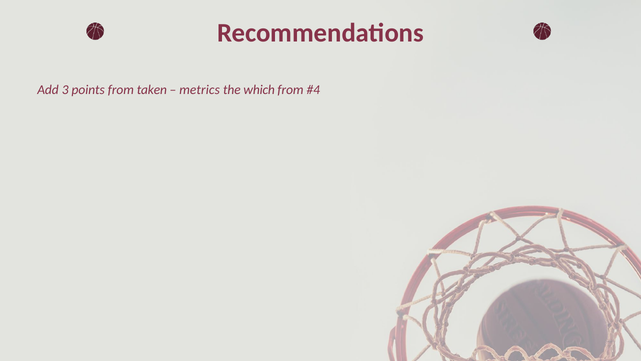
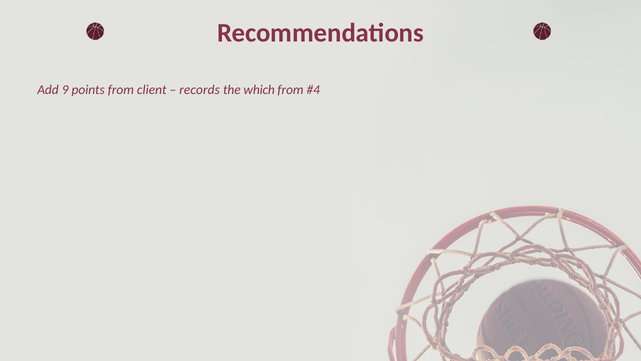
3: 3 -> 9 (65, 90)
taken: taken -> client (152, 90)
metrics: metrics -> records (200, 90)
